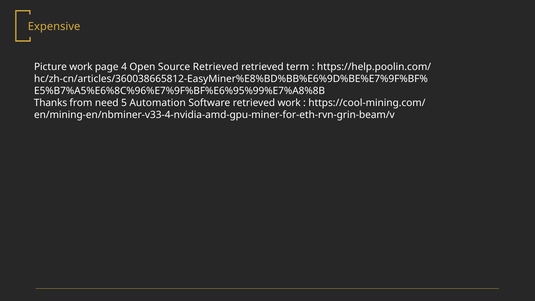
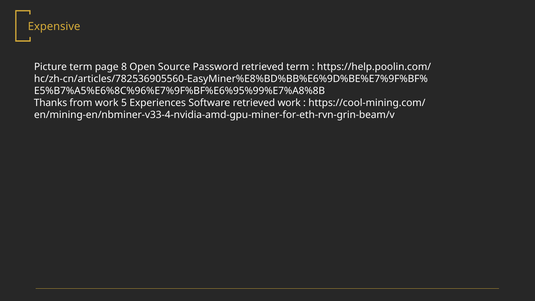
Picture work: work -> term (81, 67)
4: 4 -> 8 (124, 67)
Source Retrieved: Retrieved -> Password (216, 67)
hc/zh-cn/articles/360038665812-EasyMiner%E8%BD%BB%E6%9D%BE%E7%9F%BF%: hc/zh-cn/articles/360038665812-EasyMiner%E8%BD%BB%E6%9D%BE%E7%9F%BF% -> hc/zh-cn/articles/782536905560-EasyMiner%E8%BD%BB%E6%9D%BE%E7%9F%BF% (231, 79)
from need: need -> work (107, 103)
Automation: Automation -> Experiences (158, 103)
